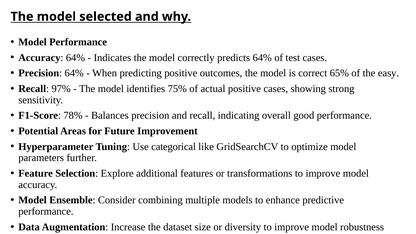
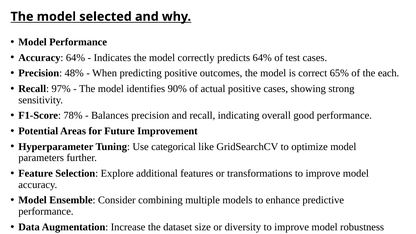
Precision 64%: 64% -> 48% (74, 73)
easy: easy -> each (389, 73)
75%: 75% -> 90% (177, 89)
